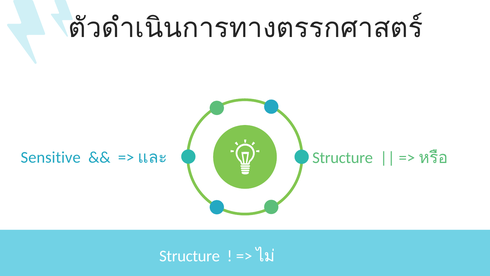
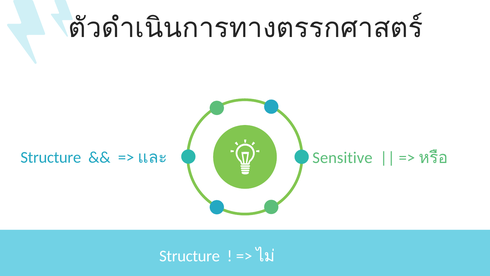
Sensitive: Sensitive -> Structure (51, 157)
Structure: Structure -> Sensitive (342, 158)
